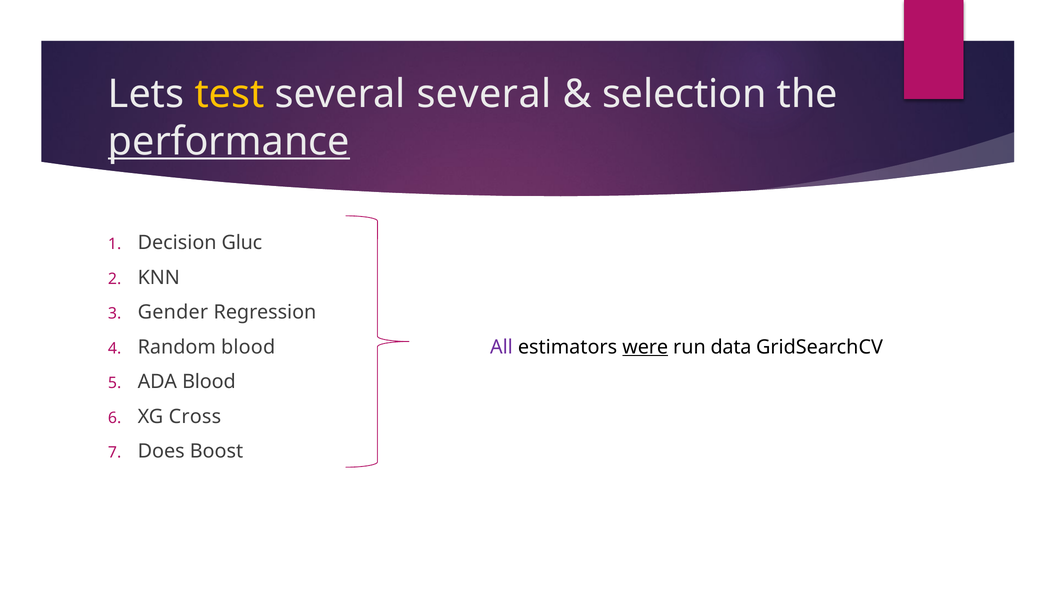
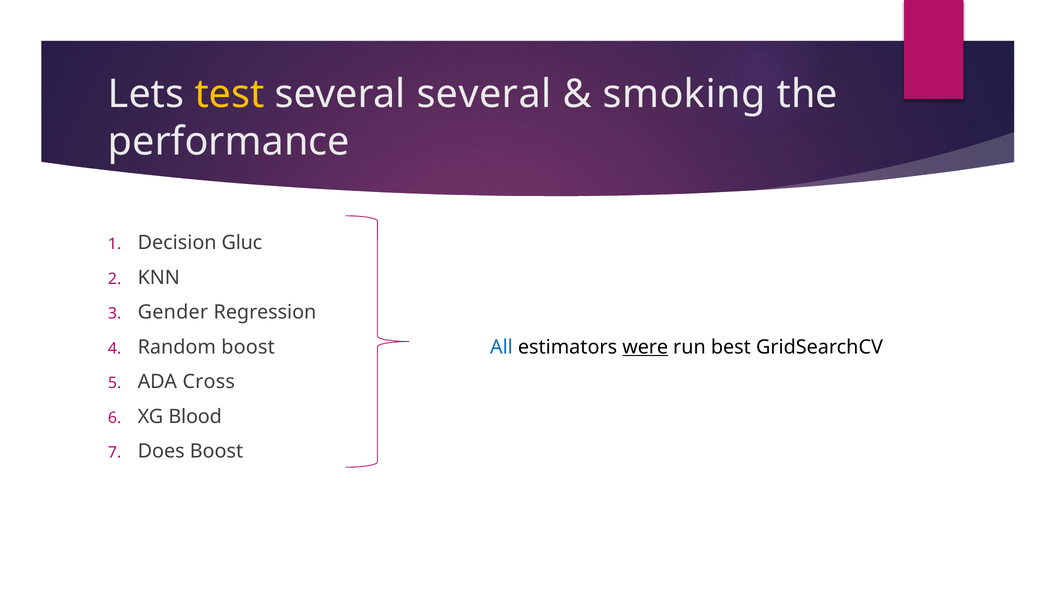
selection: selection -> smoking (684, 94)
performance underline: present -> none (229, 141)
All colour: purple -> blue (501, 347)
data: data -> best (731, 347)
Random blood: blood -> boost (248, 347)
ADA Blood: Blood -> Cross (209, 382)
Cross: Cross -> Blood (195, 417)
